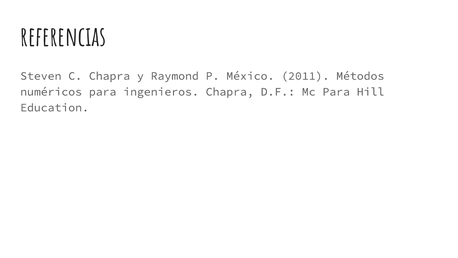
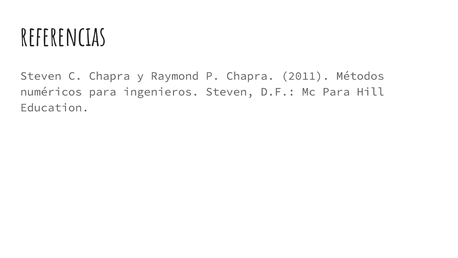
P México: México -> Chapra (250, 76)
ingenieros Chapra: Chapra -> Steven (230, 92)
